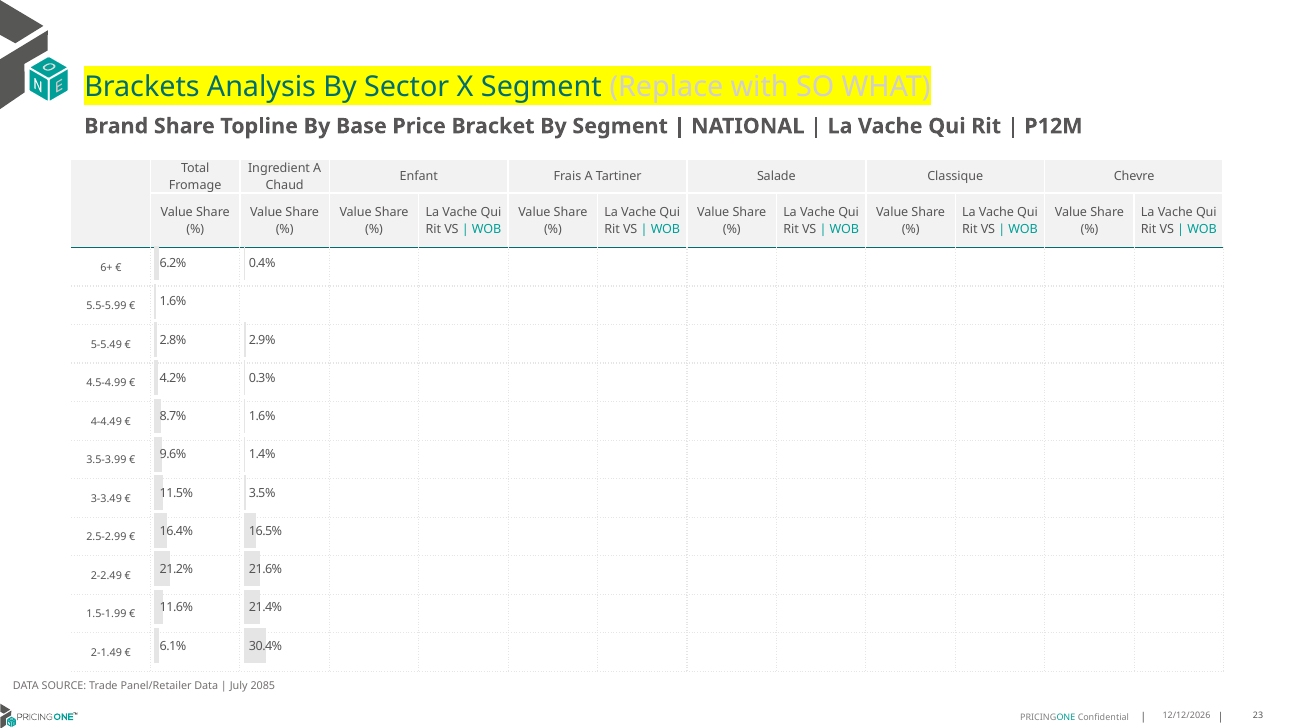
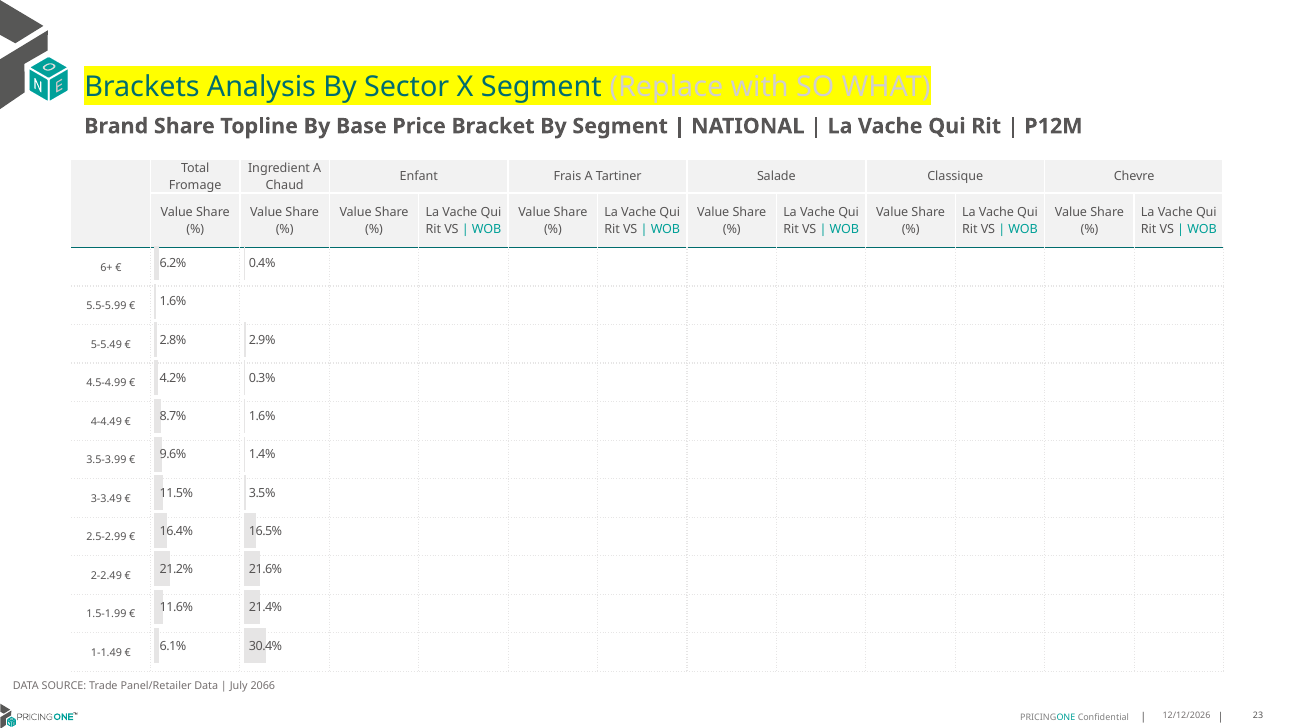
2-1.49: 2-1.49 -> 1-1.49 (106, 653)
2085: 2085 -> 2066 (263, 686)
